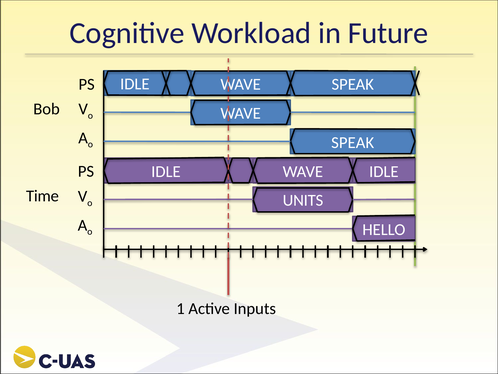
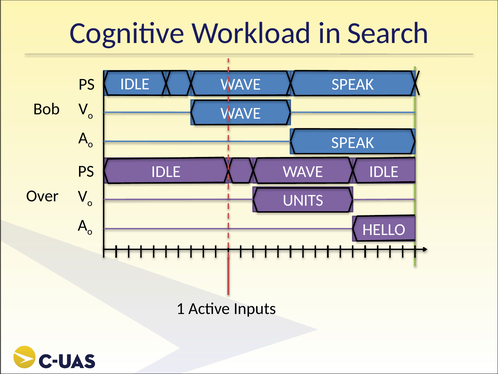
Future: Future -> Search (388, 33)
Time: Time -> Over (42, 196)
